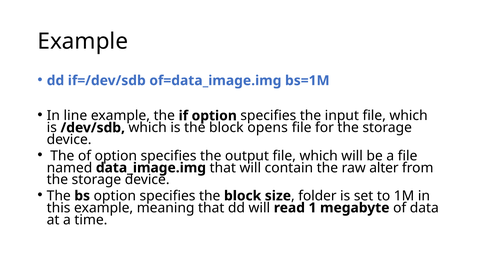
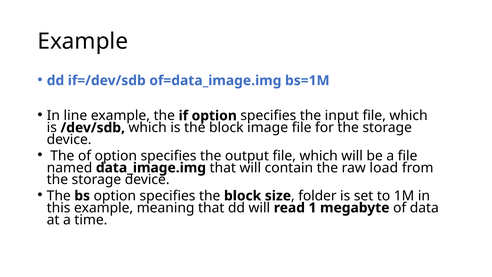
opens: opens -> image (268, 128)
alter: alter -> load (384, 168)
